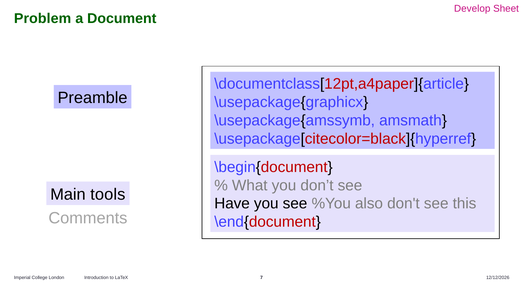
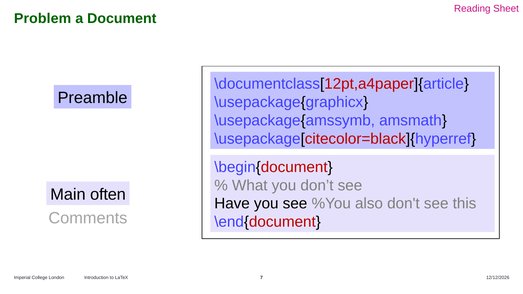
Develop: Develop -> Reading (472, 8)
tools: tools -> often (108, 195)
